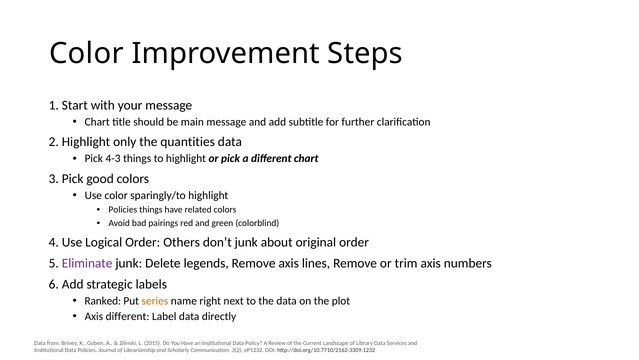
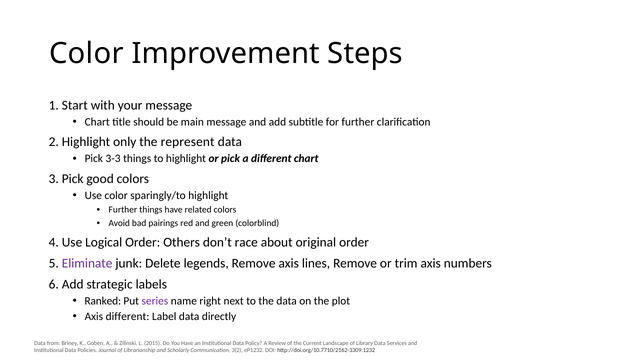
quantities: quantities -> represent (188, 142)
4-3: 4-3 -> 3-3 (113, 158)
Policies: Policies -> Further (123, 209)
don’t junk: junk -> race (246, 242)
series colour: orange -> purple (155, 300)
